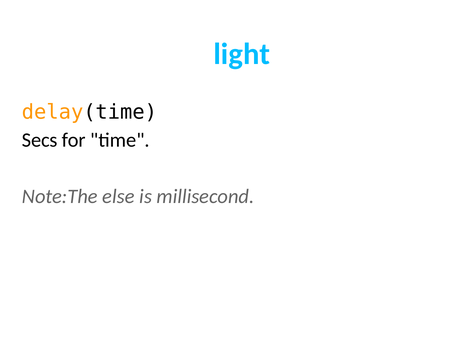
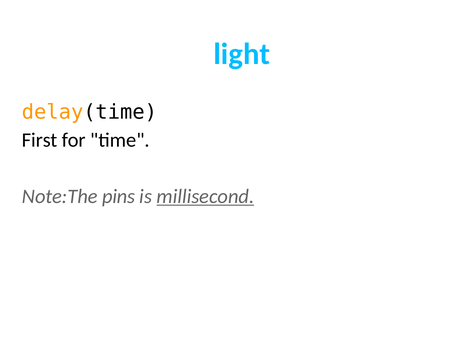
Secs: Secs -> First (40, 140)
else: else -> pins (119, 197)
millisecond underline: none -> present (205, 197)
